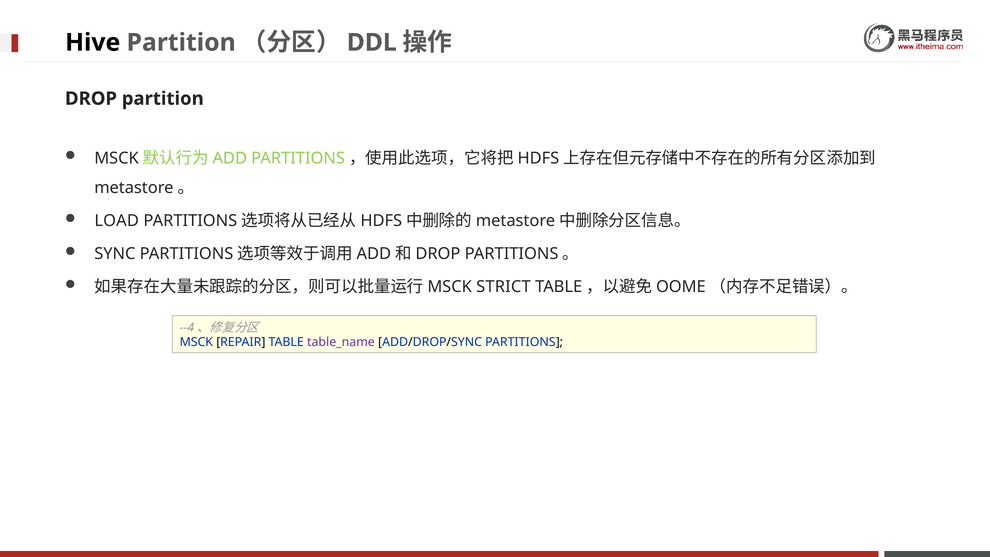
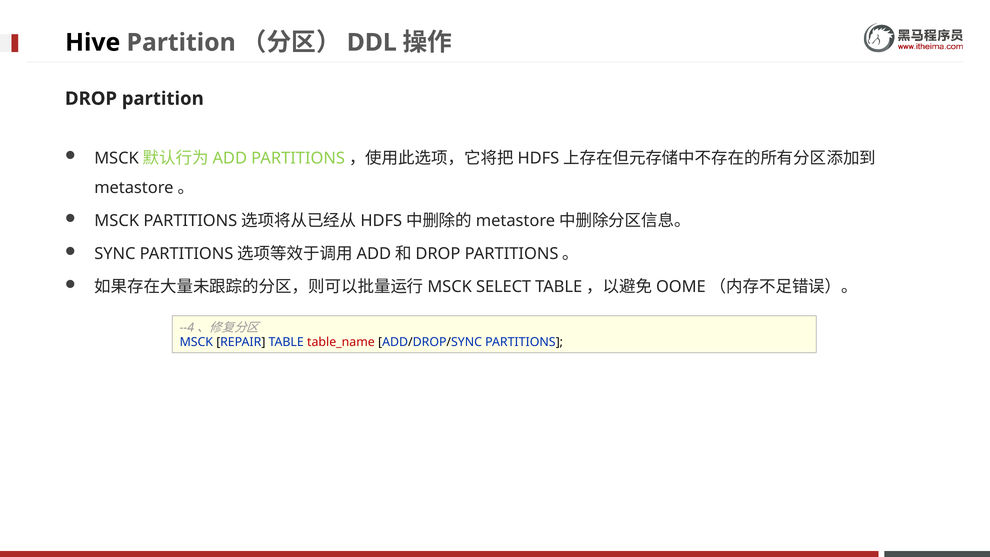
LOAD: LOAD -> MSCK (117, 221)
STRICT: STRICT -> SELECT (504, 287)
table_name colour: purple -> red (341, 342)
